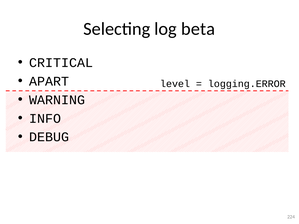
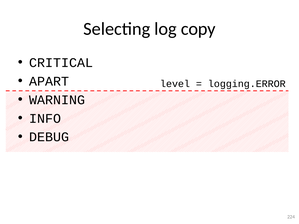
beta: beta -> copy (198, 29)
